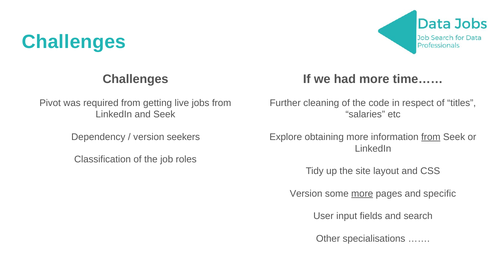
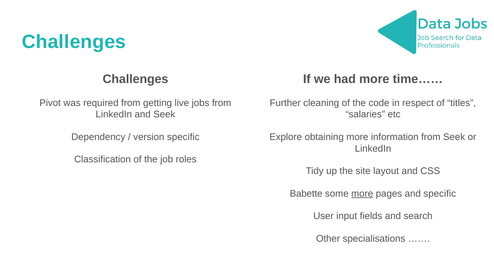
version seekers: seekers -> specific (183, 137)
from underline: present -> none (431, 137)
Version: Version -> Babette (306, 193)
